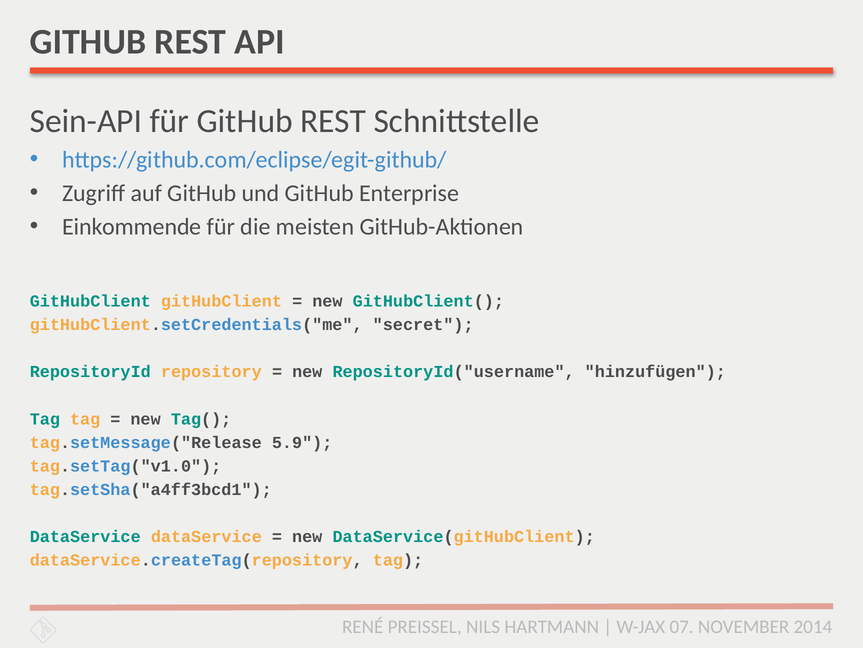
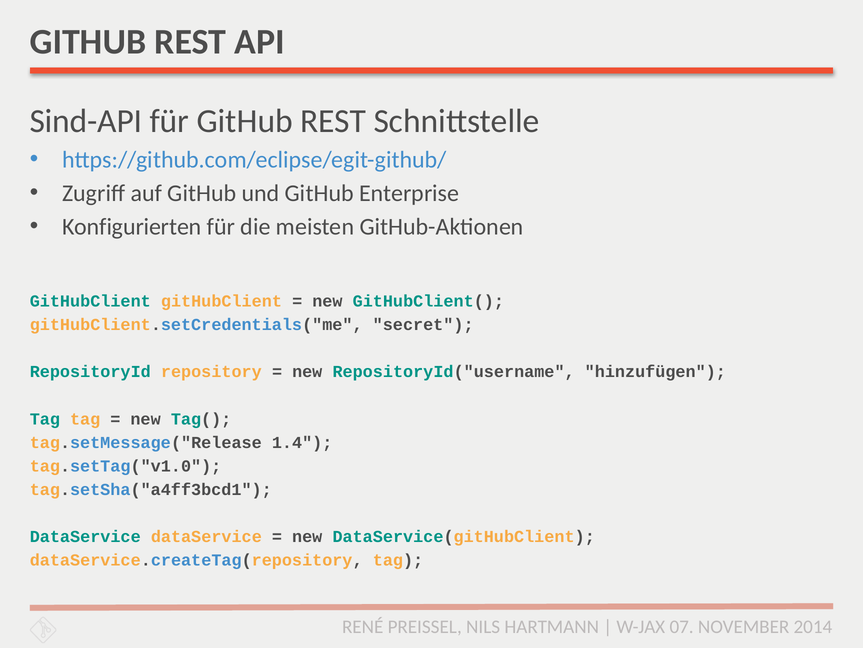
Sein-API: Sein-API -> Sind-API (86, 121)
Einkommende: Einkommende -> Konfigurierten (132, 227)
5.9: 5.9 -> 1.4 (302, 442)
